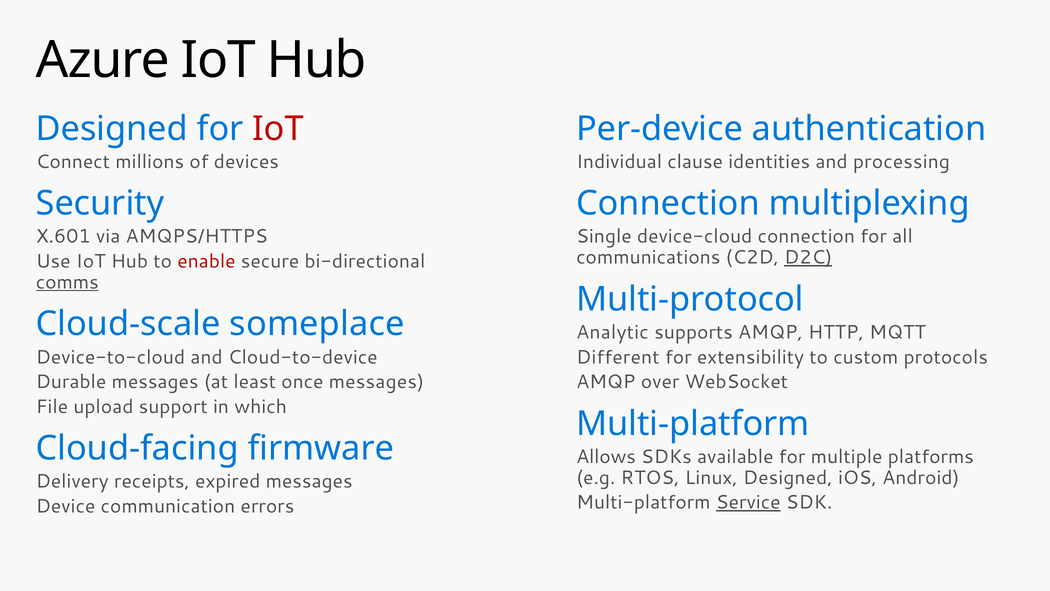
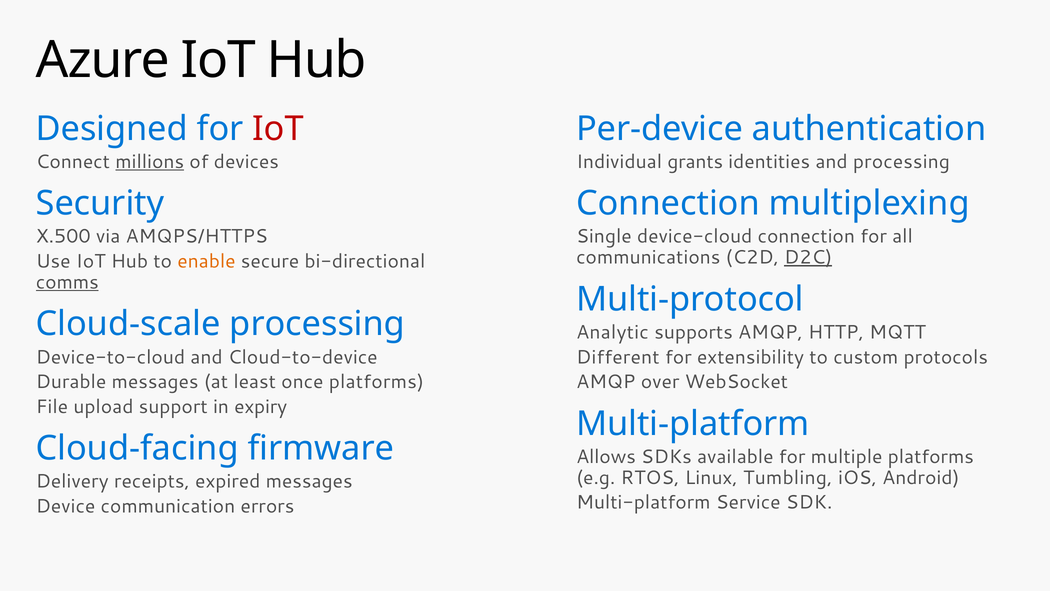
millions underline: none -> present (150, 162)
clause: clause -> grants (695, 162)
X.601: X.601 -> X.500 (63, 236)
enable colour: red -> orange (206, 261)
Cloud-scale someplace: someplace -> processing (317, 324)
once messages: messages -> platforms (376, 382)
which: which -> expiry (261, 406)
Linux Designed: Designed -> Tumbling (788, 477)
Service underline: present -> none (748, 502)
